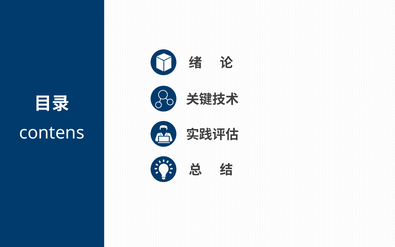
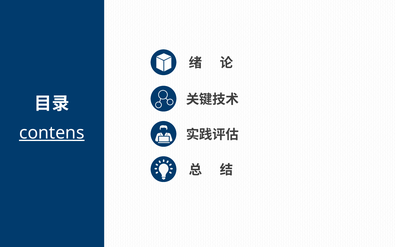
contens underline: none -> present (52, 133)
